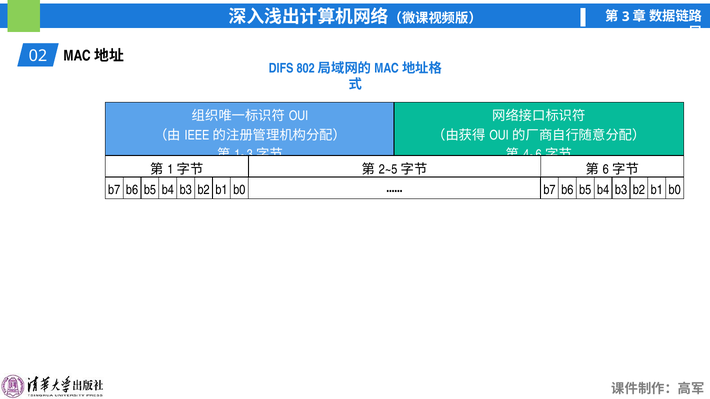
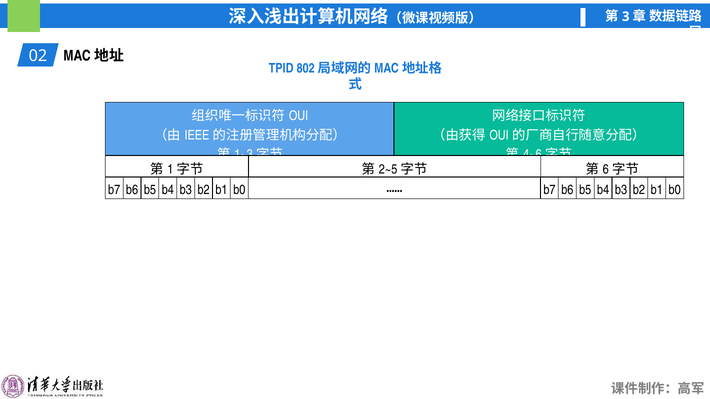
DIFS: DIFS -> TPID (281, 68)
